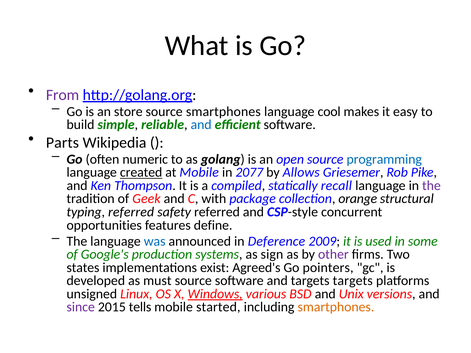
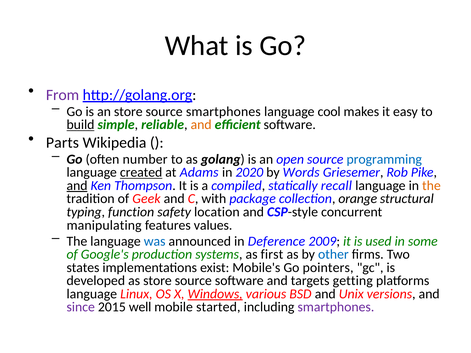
build underline: none -> present (80, 125)
and colour: blue -> orange (201, 125)
numeric: numeric -> number (145, 159)
at Mobile: Mobile -> Adams (199, 173)
2077: 2077 -> 2020 (249, 173)
Allows: Allows -> Words (301, 173)
and underline: none -> present (77, 186)
the colour: purple -> orange (431, 186)
typing referred: referred -> function (131, 212)
safety referred: referred -> location (217, 212)
opportunities: opportunities -> manipulating (104, 225)
define: define -> values (213, 225)
sign: sign -> first (272, 255)
other colour: purple -> blue (333, 255)
Agreed's: Agreed's -> Mobile's (256, 268)
as must: must -> store (157, 281)
targets targets: targets -> getting (353, 281)
unsigned: unsigned -> language (92, 294)
tells: tells -> well (140, 307)
smartphones colour: orange -> purple (336, 307)
